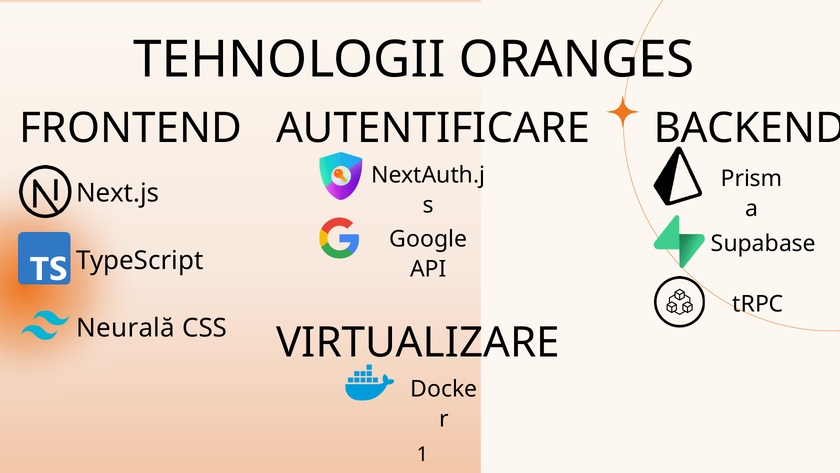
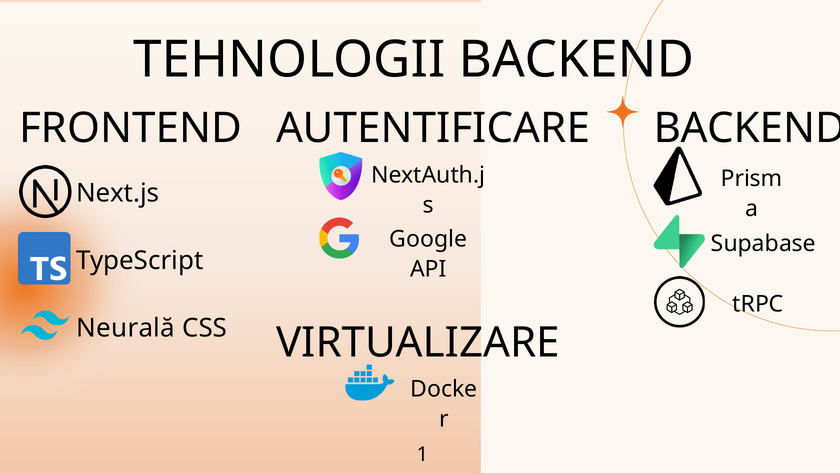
TEHNOLOGII ORANGES: ORANGES -> BACKEND (577, 60)
